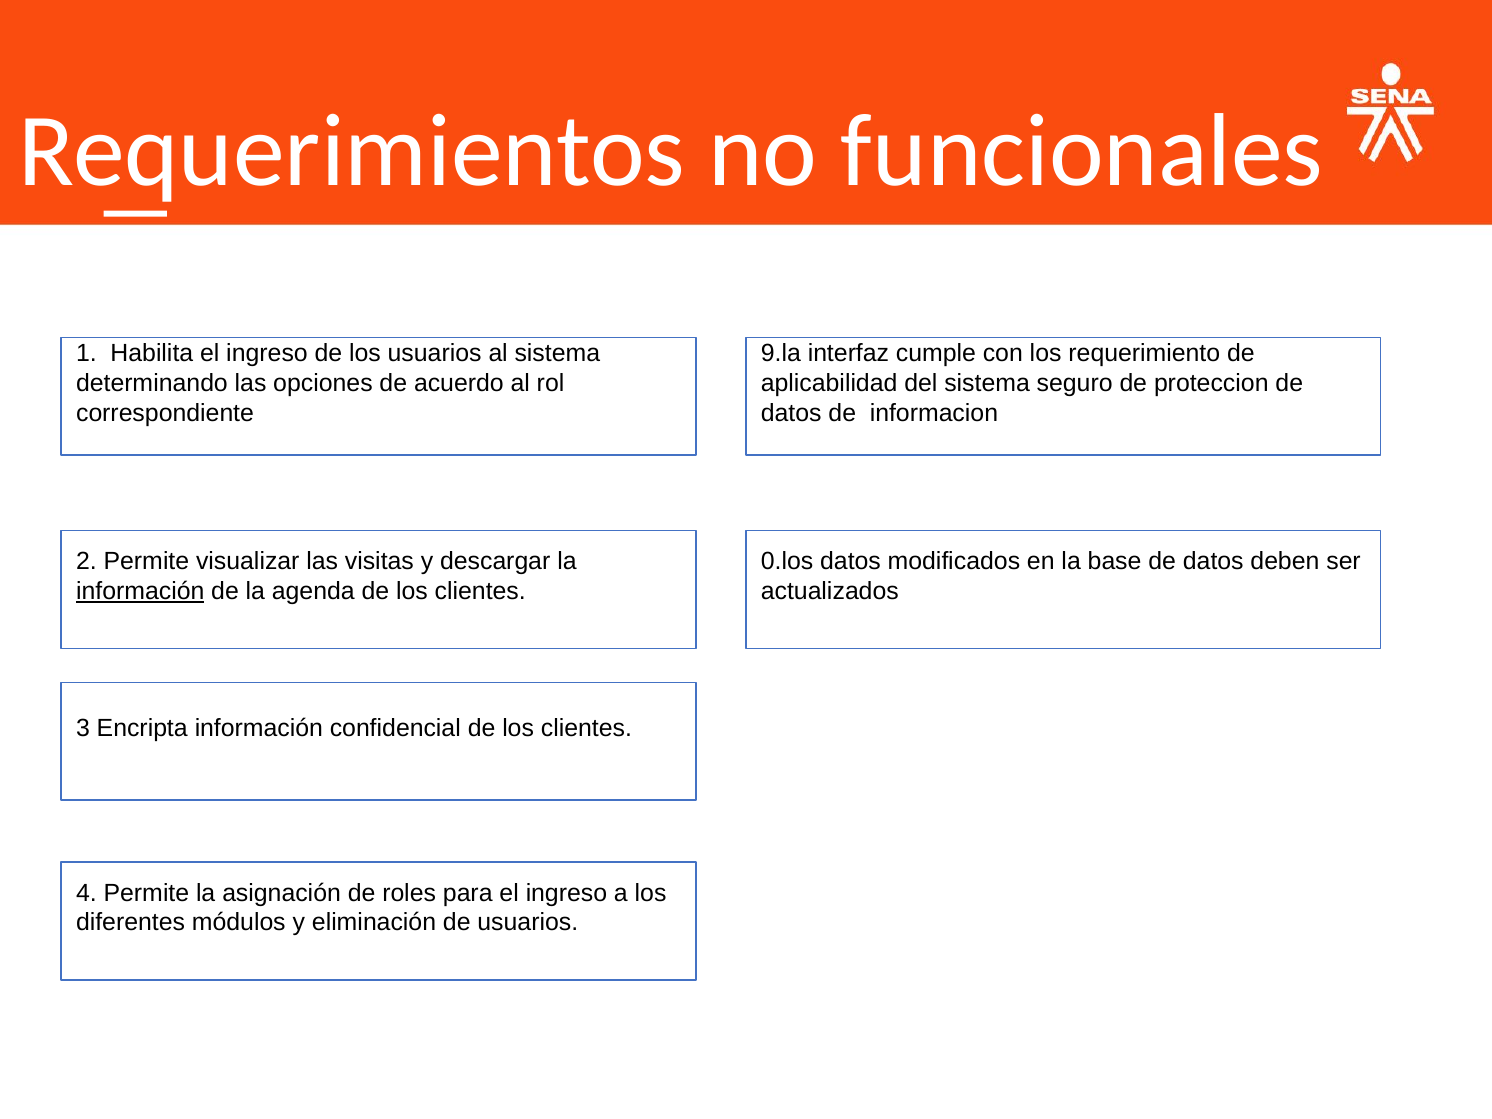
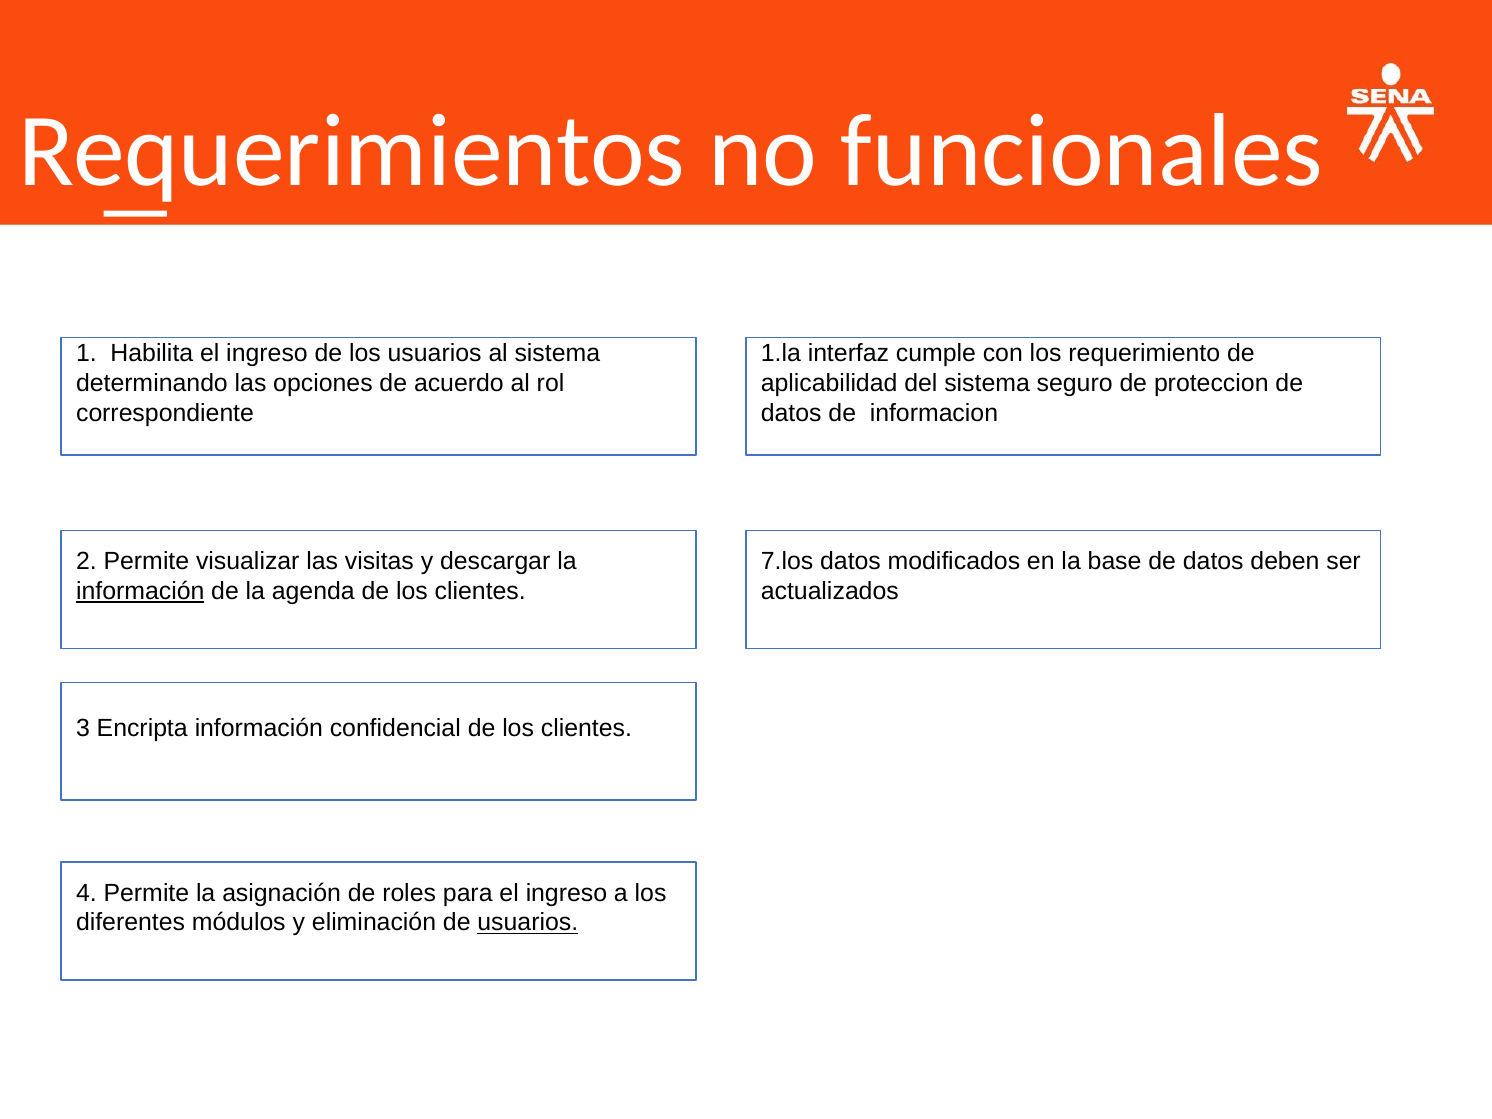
9.la: 9.la -> 1.la (781, 353)
0.los: 0.los -> 7.los (787, 561)
usuarios underline: none -> present (528, 923)
